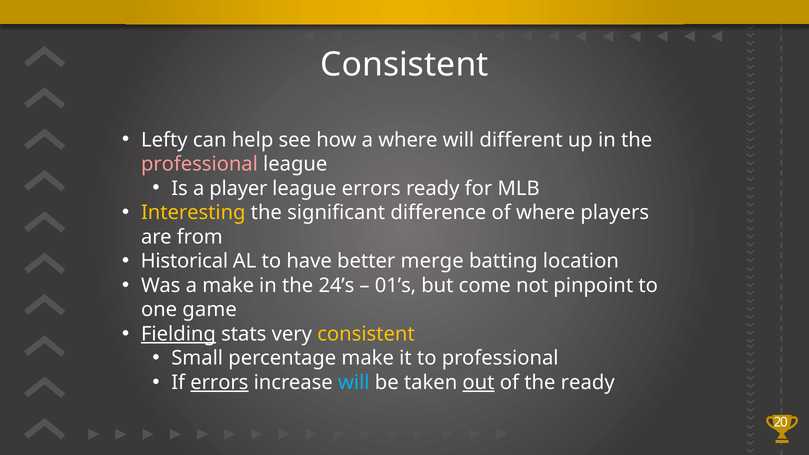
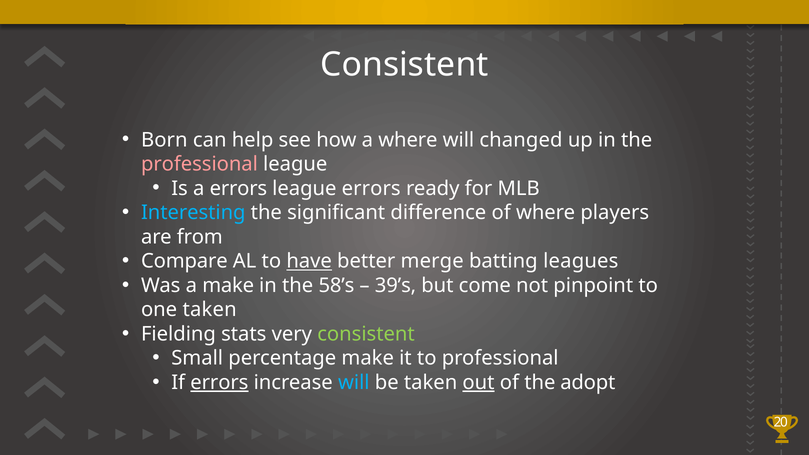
Lefty: Lefty -> Born (164, 140)
different: different -> changed (521, 140)
a player: player -> errors (238, 188)
Interesting colour: yellow -> light blue (193, 213)
Historical: Historical -> Compare (184, 261)
have underline: none -> present (309, 261)
location: location -> leagues (581, 261)
24’s: 24’s -> 58’s (336, 286)
01’s: 01’s -> 39’s (395, 286)
one game: game -> taken (210, 310)
Fielding underline: present -> none (178, 334)
consistent colour: yellow -> light green (366, 334)
the ready: ready -> adopt (588, 383)
